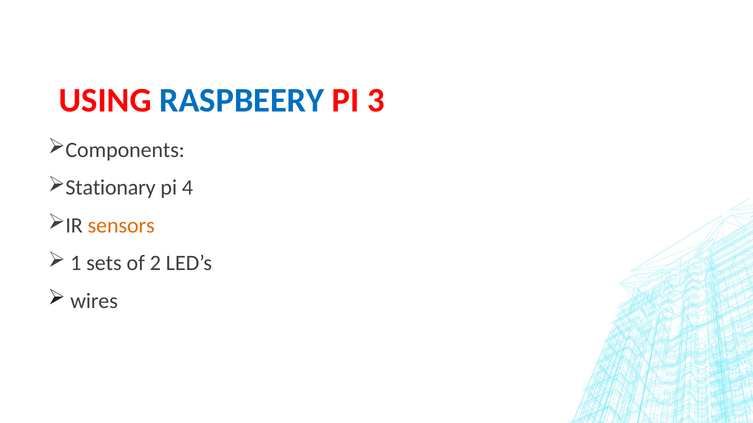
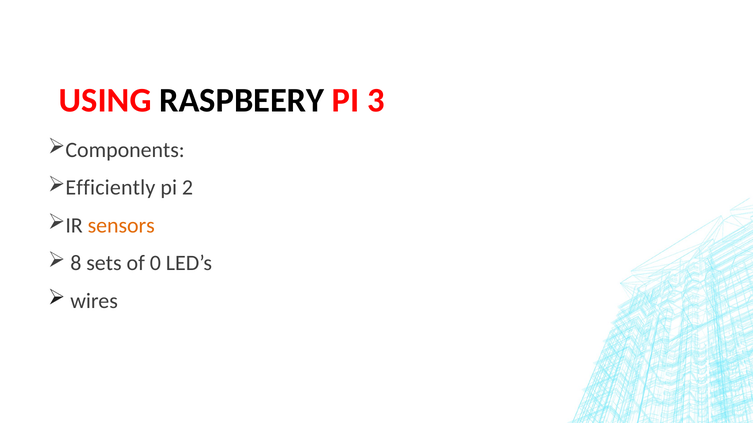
RASPBEERY colour: blue -> black (242, 101)
Stationary: Stationary -> Efficiently (110, 188)
4: 4 -> 2 (188, 188)
1: 1 -> 8 (76, 263)
2: 2 -> 0 (155, 263)
